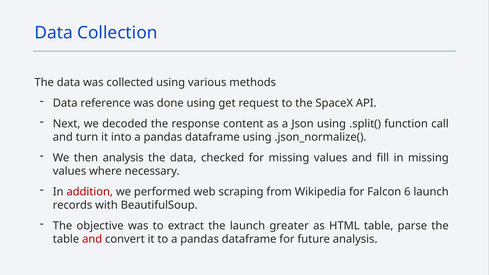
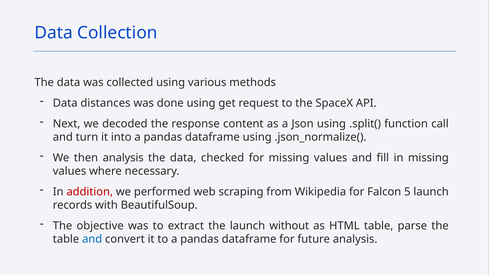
reference: reference -> distances (105, 103)
6: 6 -> 5 (407, 192)
greater: greater -> without (289, 226)
and colour: red -> blue (92, 239)
